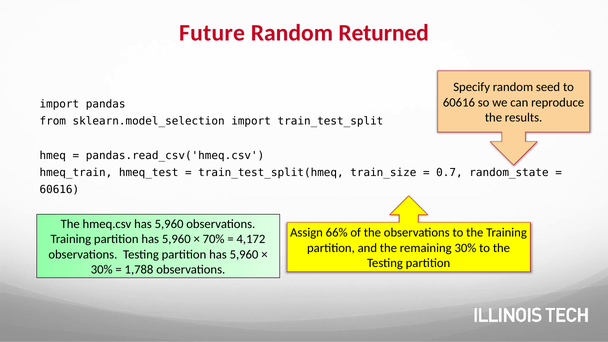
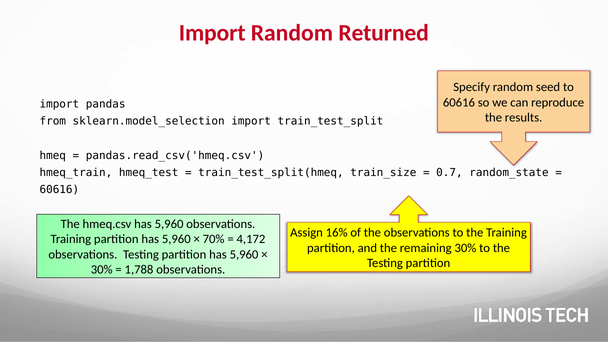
Future: Future -> Import (212, 33)
66%: 66% -> 16% (337, 233)
